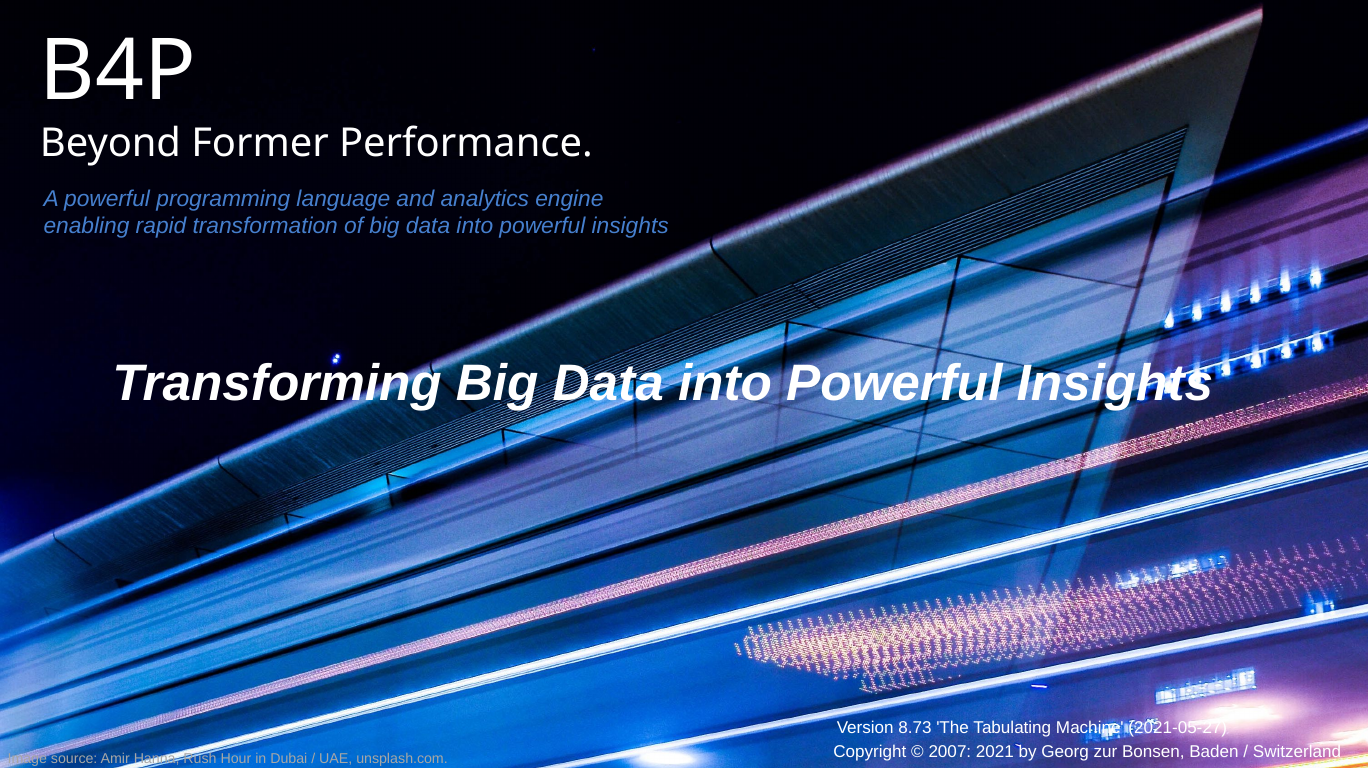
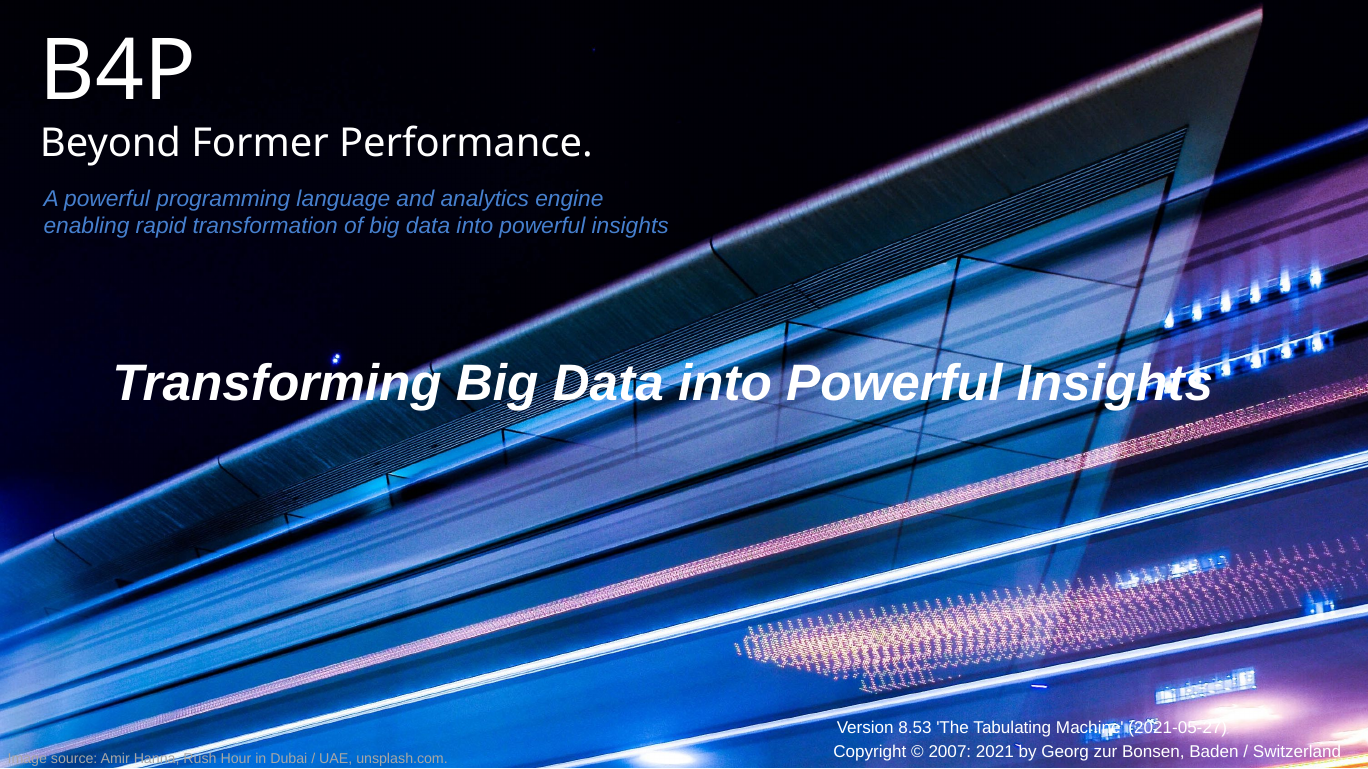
8.73: 8.73 -> 8.53 (915, 728)
